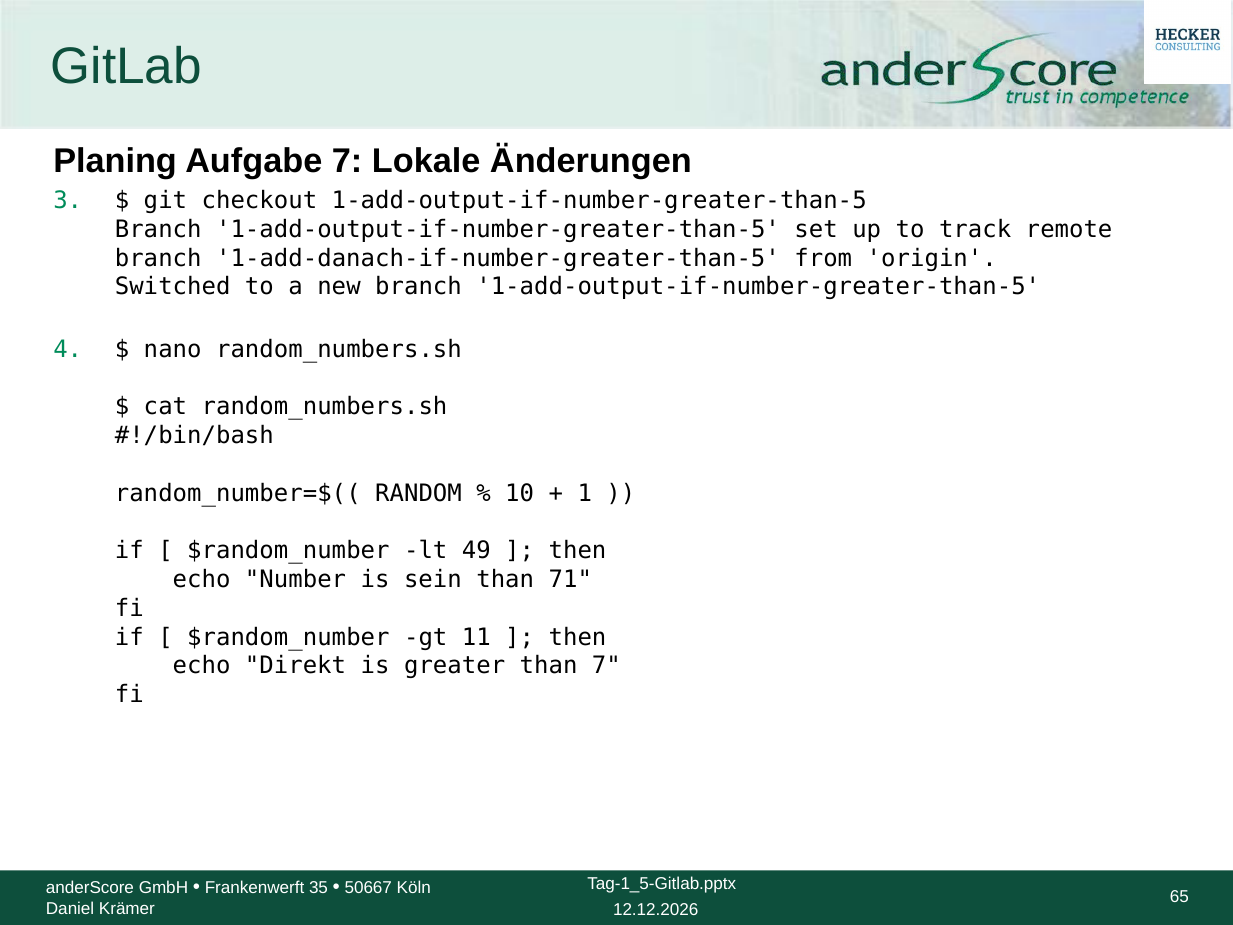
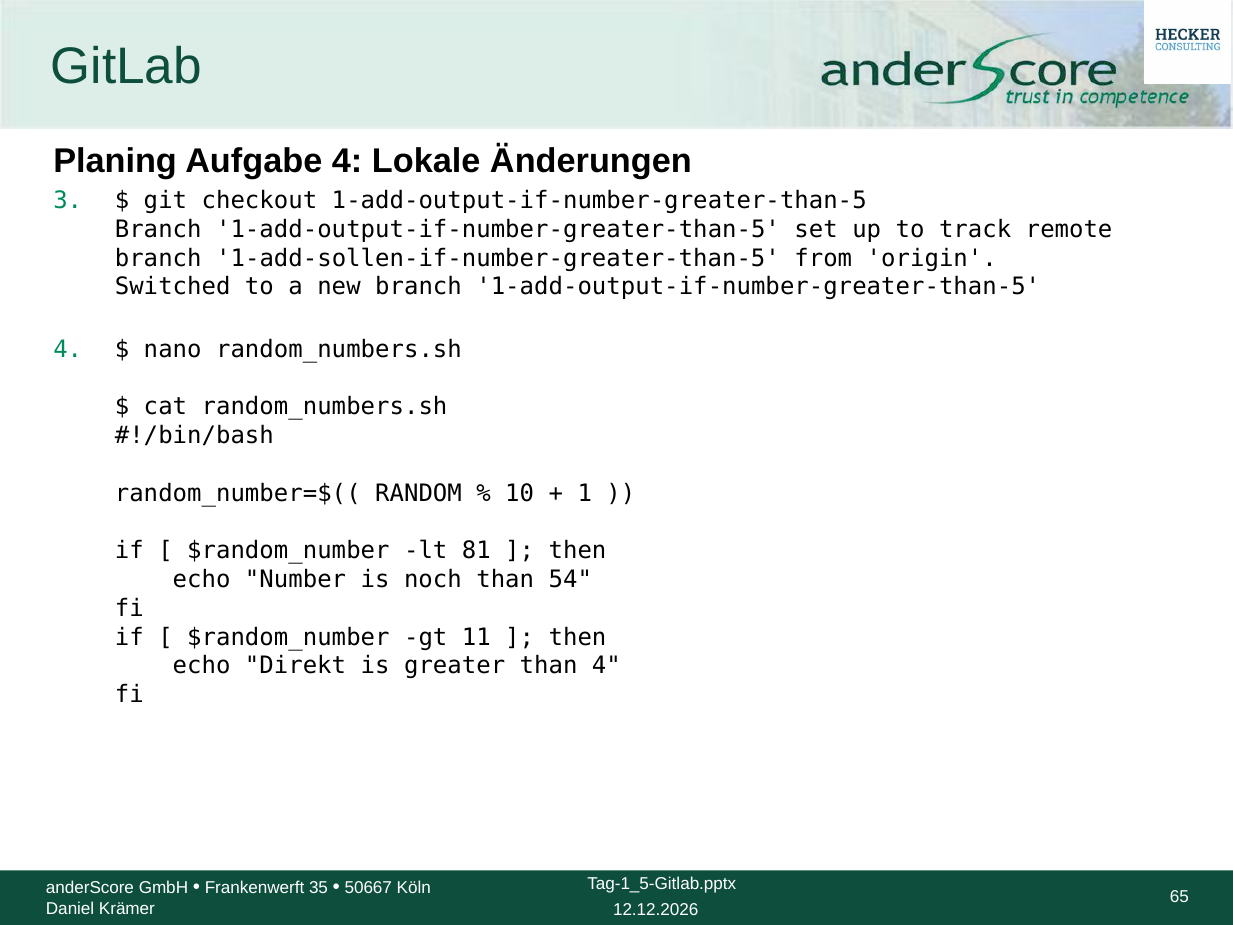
Aufgabe 7: 7 -> 4 (347, 161)
1-add-danach-if-number-greater-than-5: 1-add-danach-if-number-greater-than-5 -> 1-add-sollen-if-number-greater-than-5 (498, 258)
49: 49 -> 81 (476, 551)
sein: sein -> noch (433, 580)
71: 71 -> 54 (570, 580)
than 7: 7 -> 4 (606, 666)
